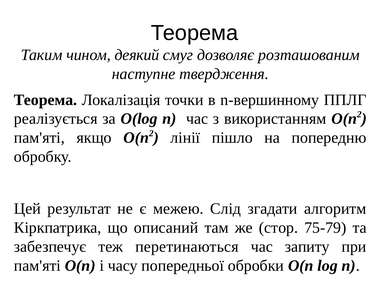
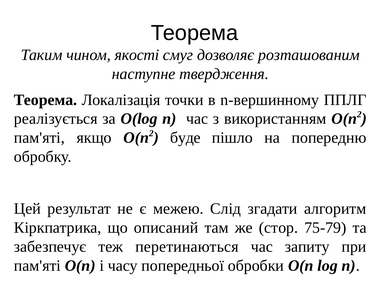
деякий: деякий -> якості (137, 55)
лінії: лінії -> буде (185, 138)
